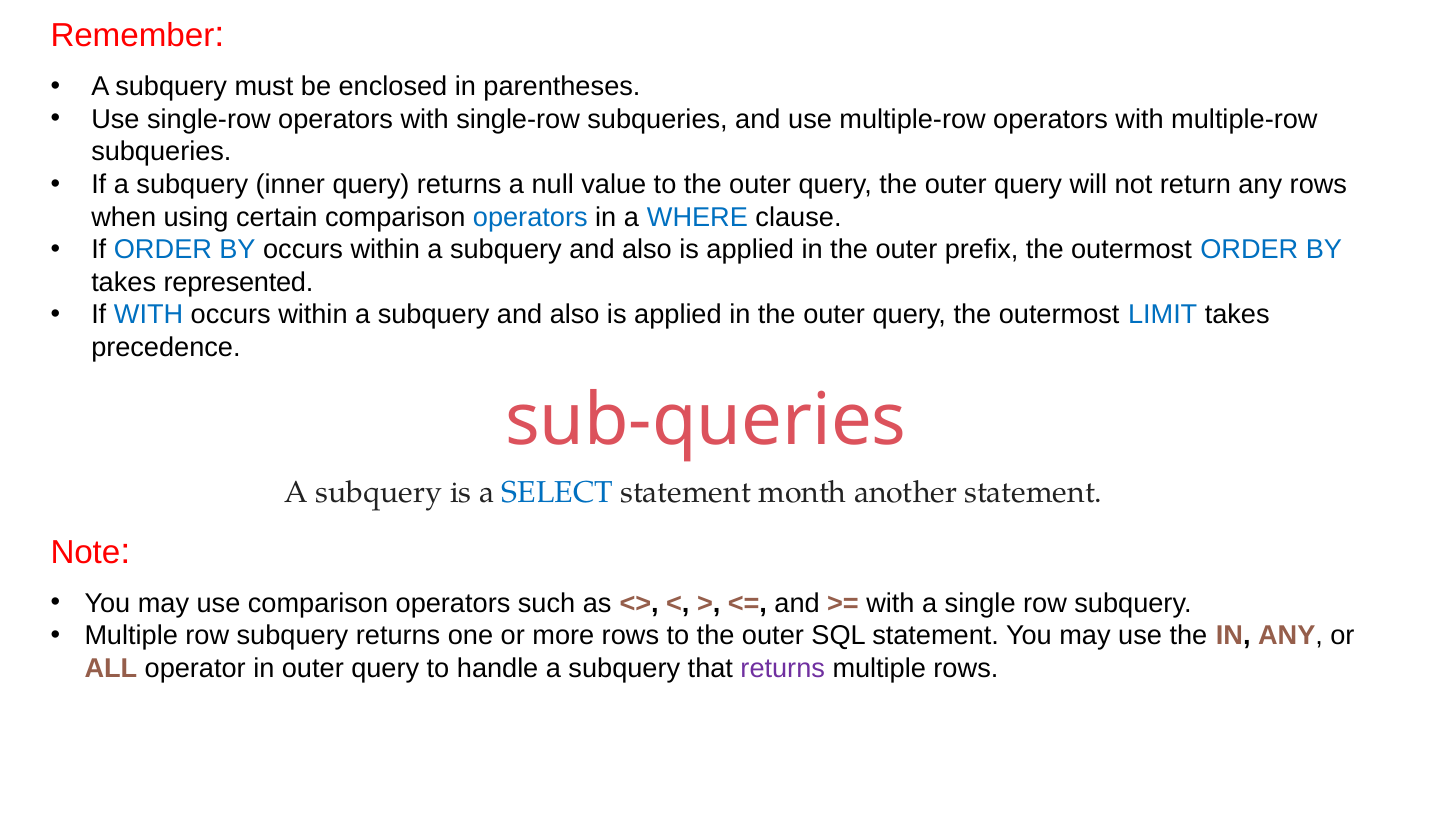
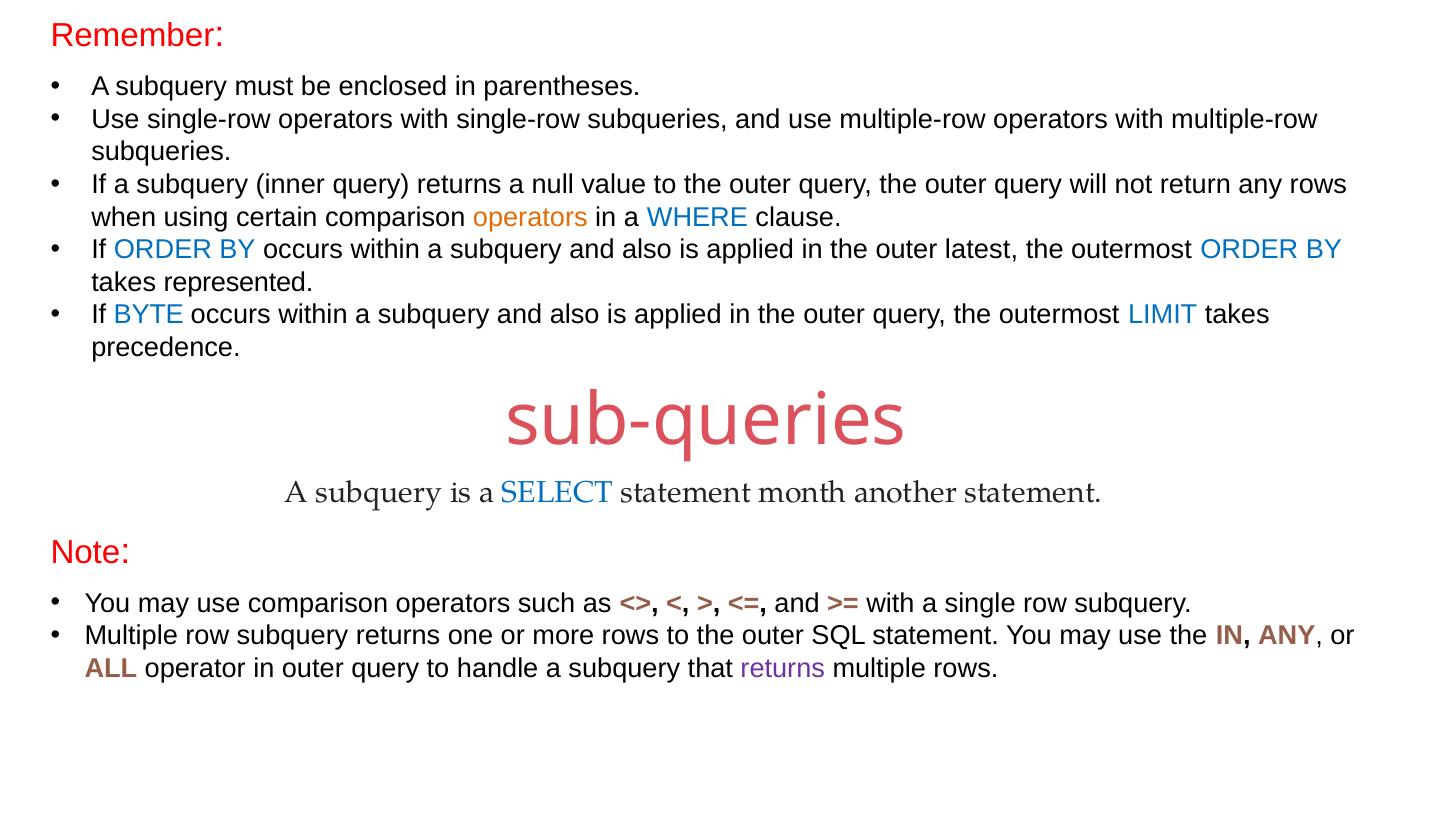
operators colour: blue -> orange (530, 217)
prefix: prefix -> latest (982, 250)
If WITH: WITH -> BYTE (149, 315)
